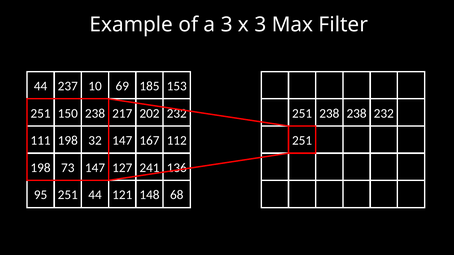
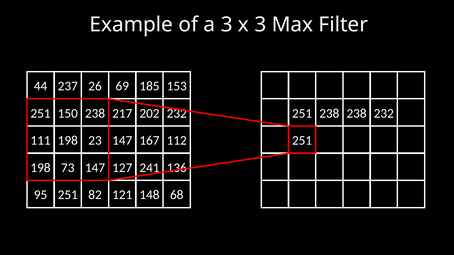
10: 10 -> 26 (95, 86)
32: 32 -> 23 (95, 141)
251 44: 44 -> 82 (95, 195)
